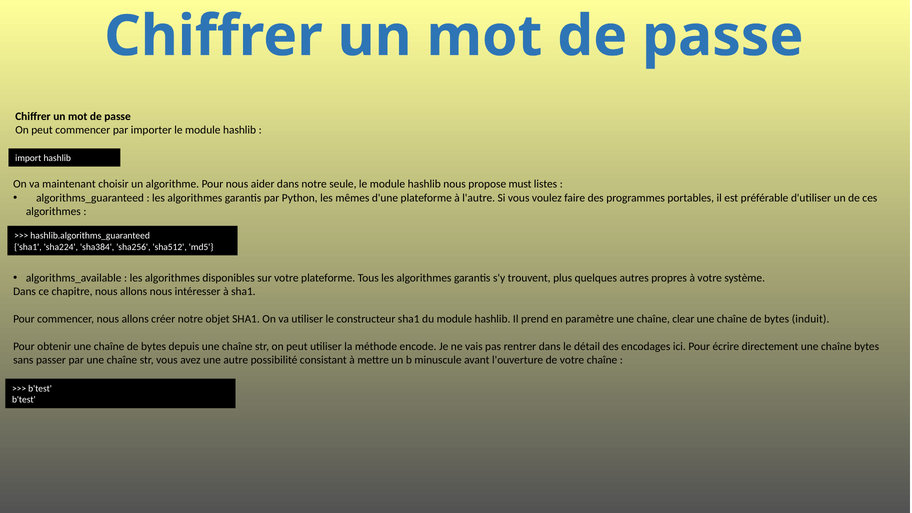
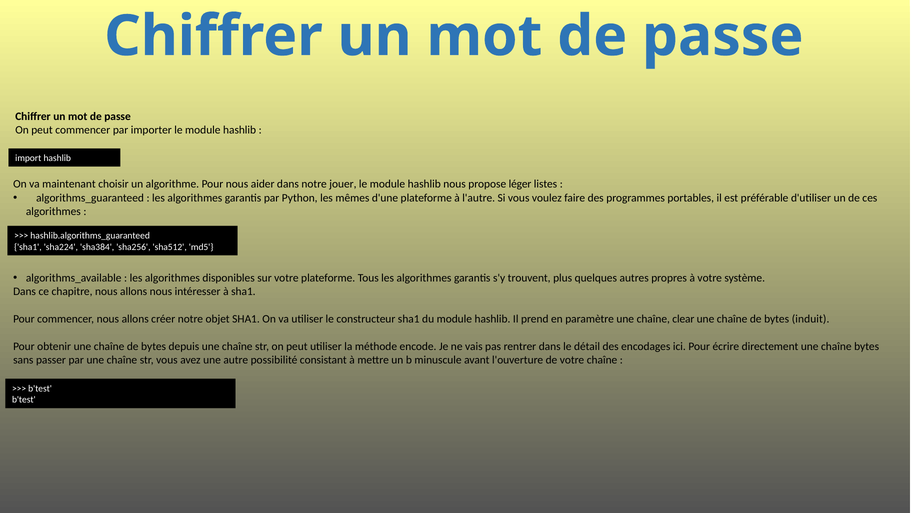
seule: seule -> jouer (343, 184)
must: must -> léger (520, 184)
